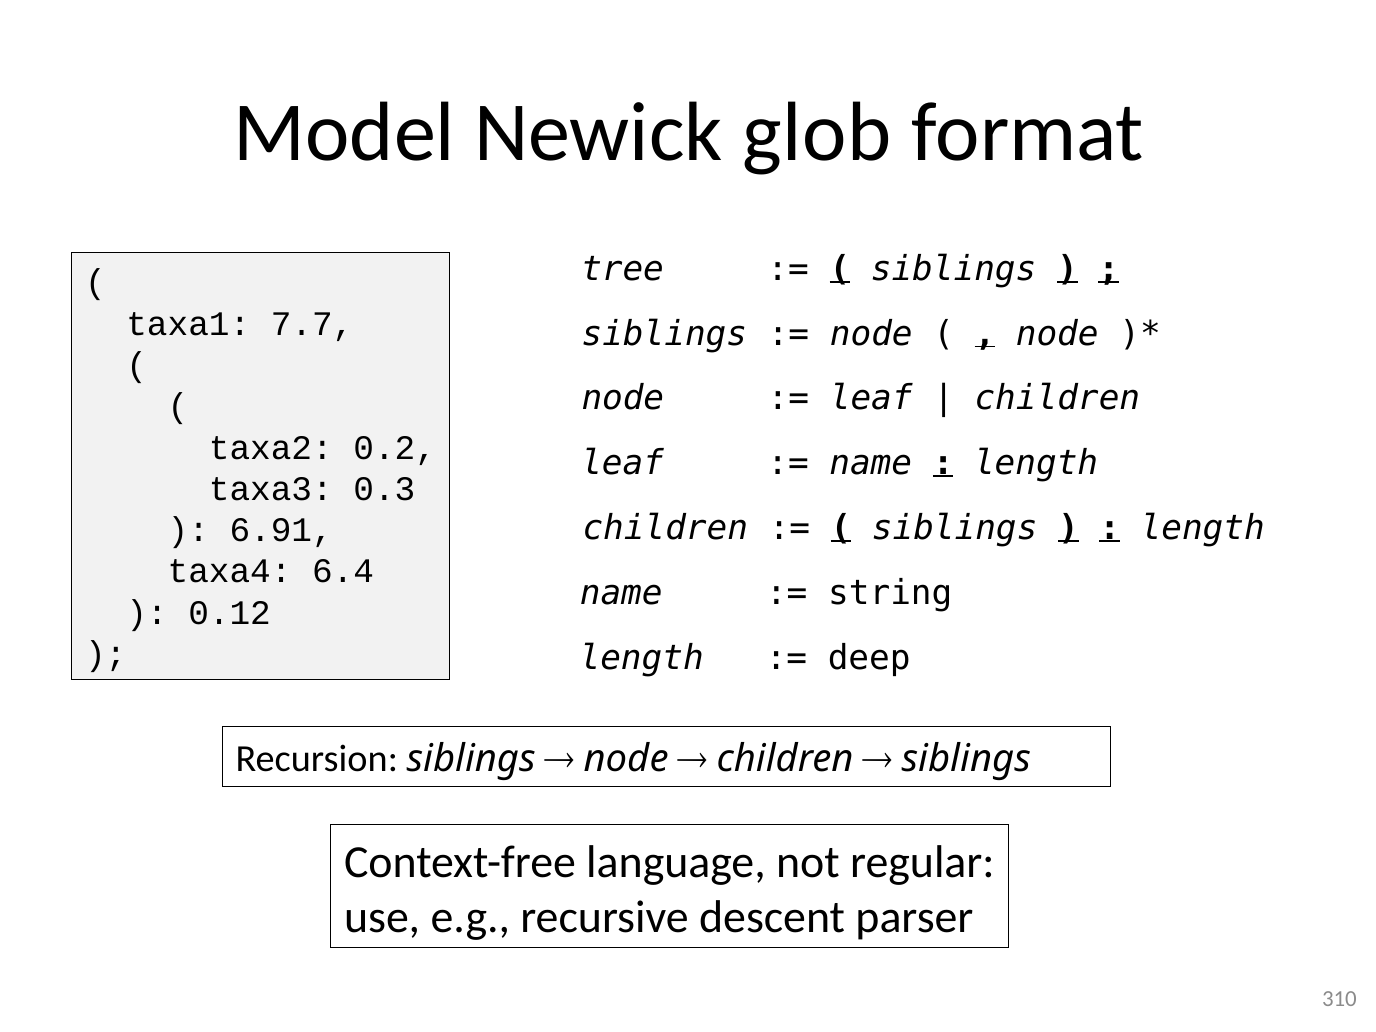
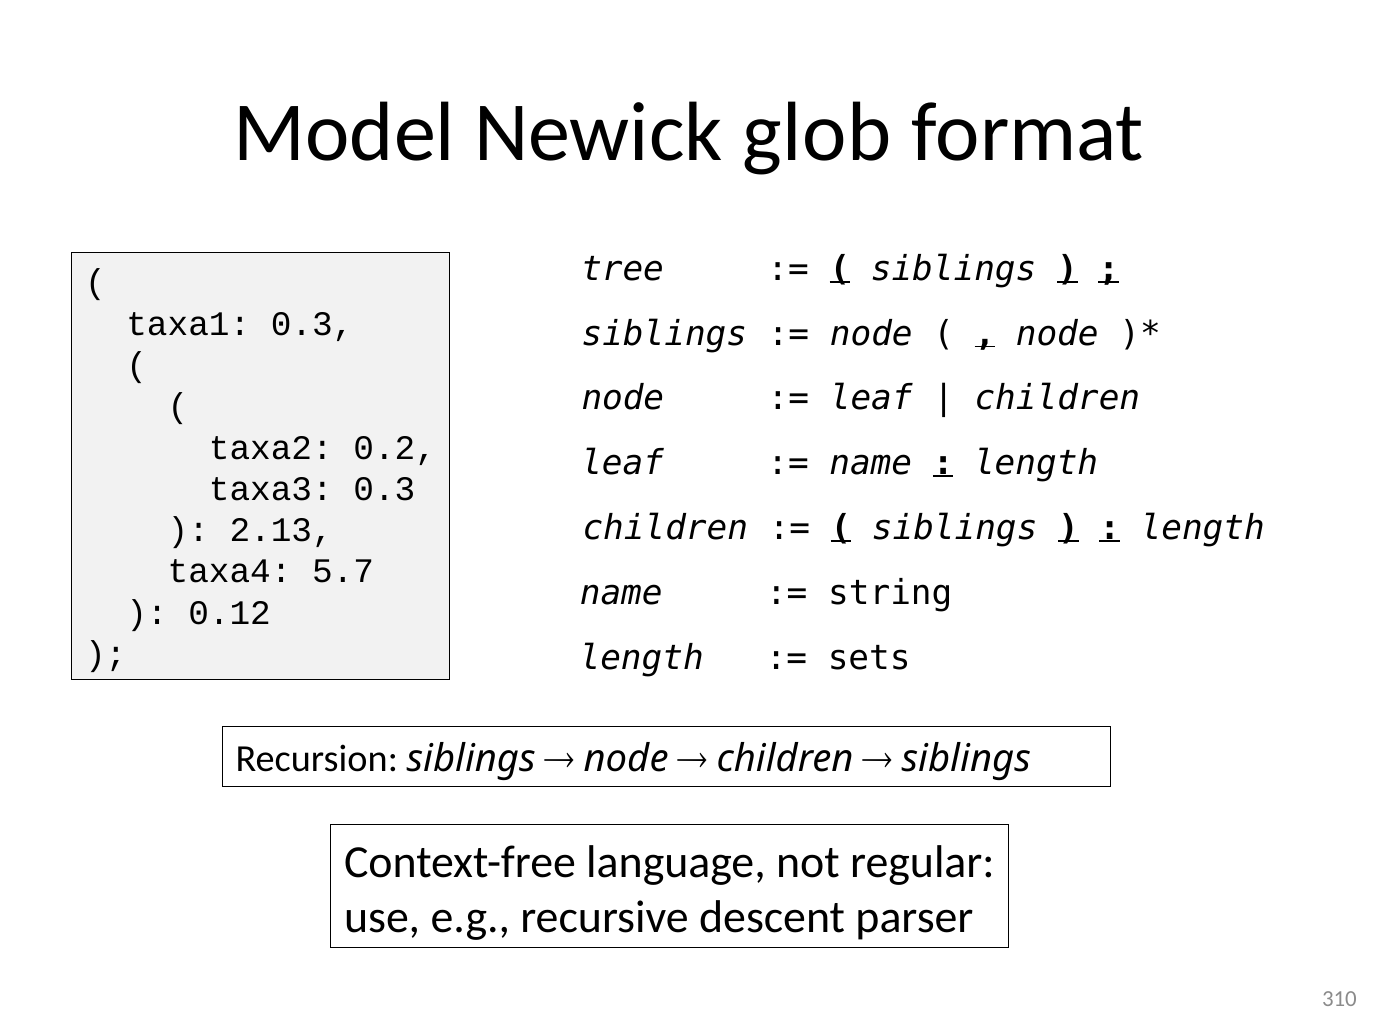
taxa1 7.7: 7.7 -> 0.3 (312, 324)
6.91: 6.91 -> 2.13 (281, 530)
6.4: 6.4 -> 5.7 (343, 571)
deep: deep -> sets (869, 658)
